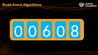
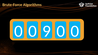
6: 6 -> 9 (47, 31)
8: 8 -> 0 (75, 31)
